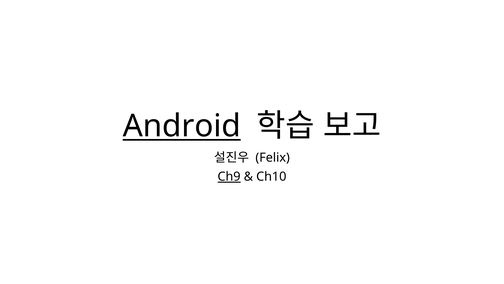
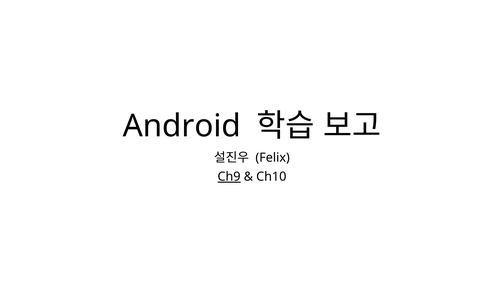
Android underline: present -> none (182, 126)
